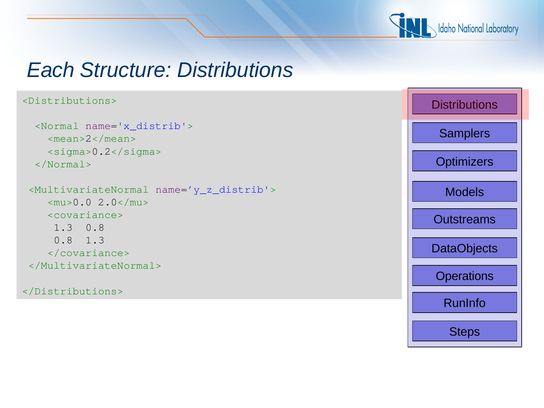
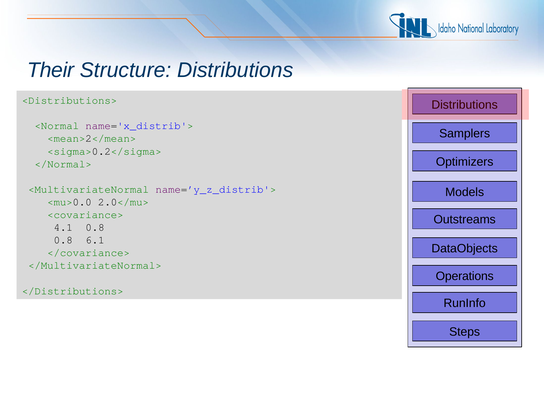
Each: Each -> Their (51, 70)
1.3: 1.3 -> 4.1 (63, 227)
0.8 1.3: 1.3 -> 6.1 (95, 240)
